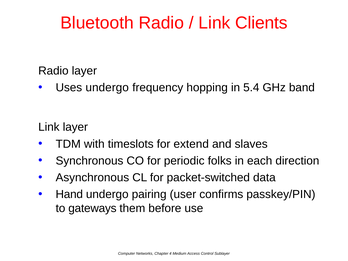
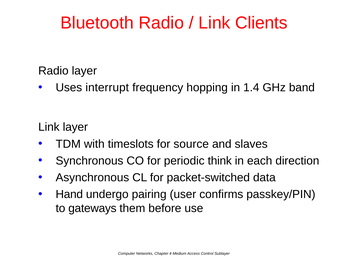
Uses undergo: undergo -> interrupt (107, 88)
5.4: 5.4 -> 1.4 (251, 88)
extend: extend -> source (191, 144)
folks: folks -> think (220, 161)
